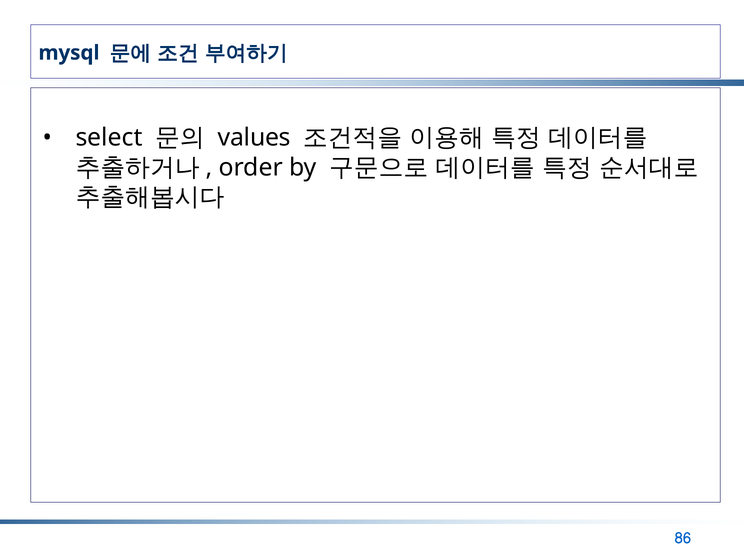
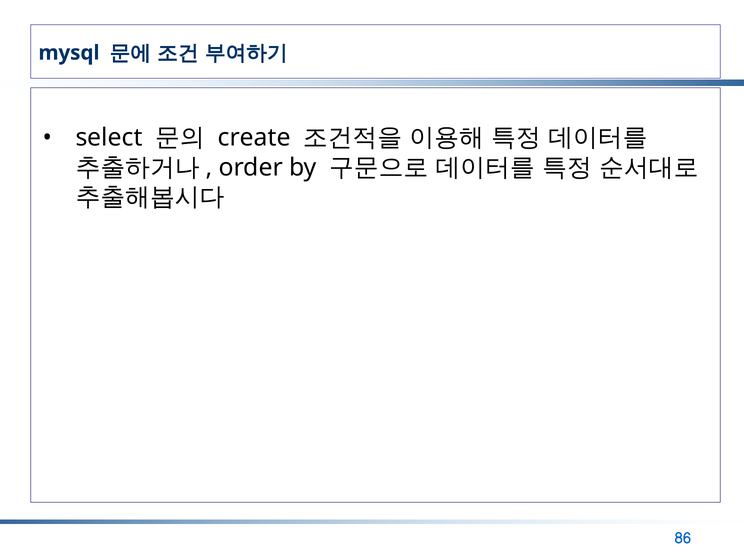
values: values -> create (254, 138)
